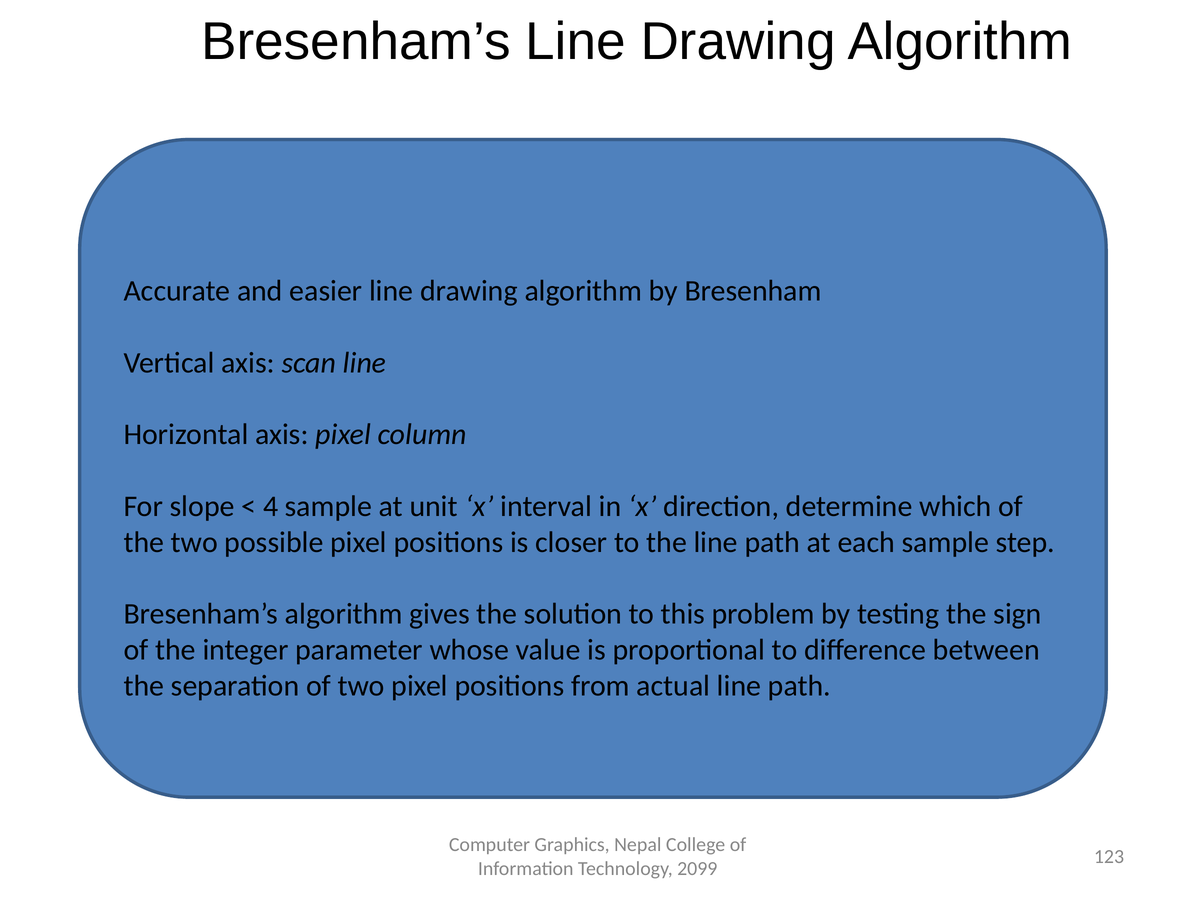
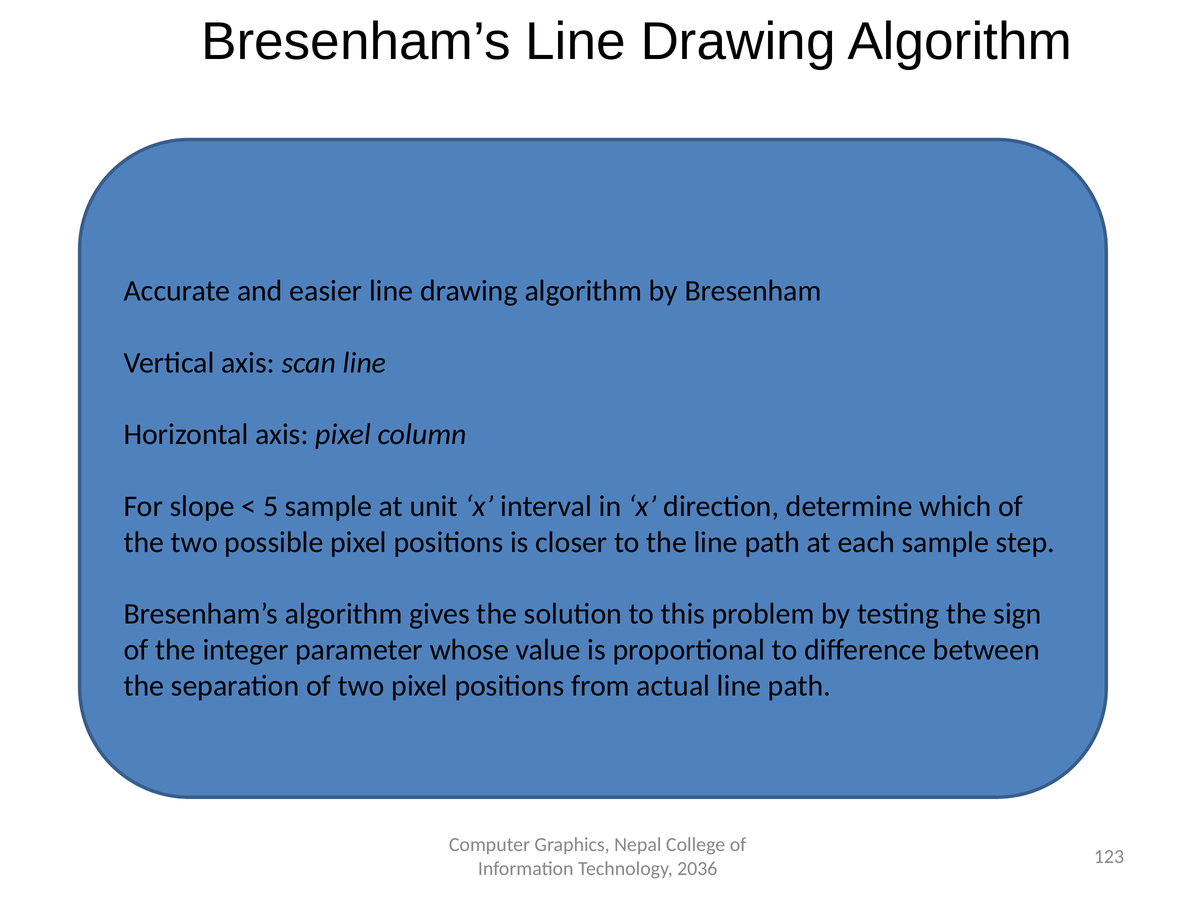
4: 4 -> 5 (271, 506)
2099: 2099 -> 2036 (697, 869)
